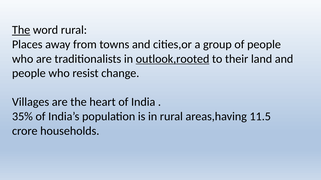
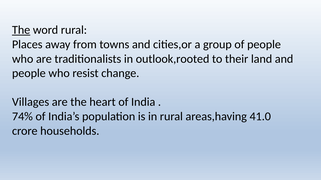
outlook,rooted underline: present -> none (173, 59)
35%: 35% -> 74% (22, 117)
11.5: 11.5 -> 41.0 (260, 117)
